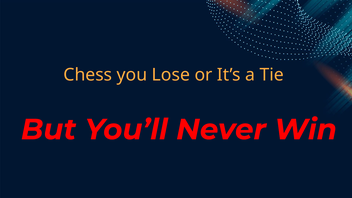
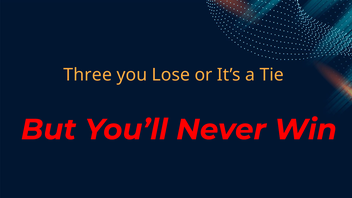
Chess: Chess -> Three (88, 75)
